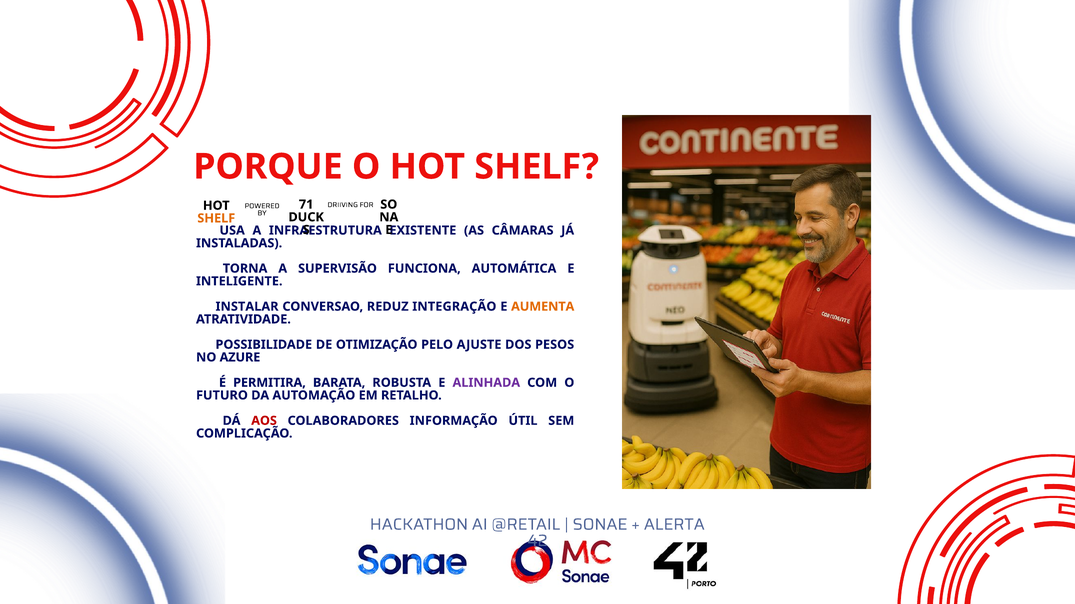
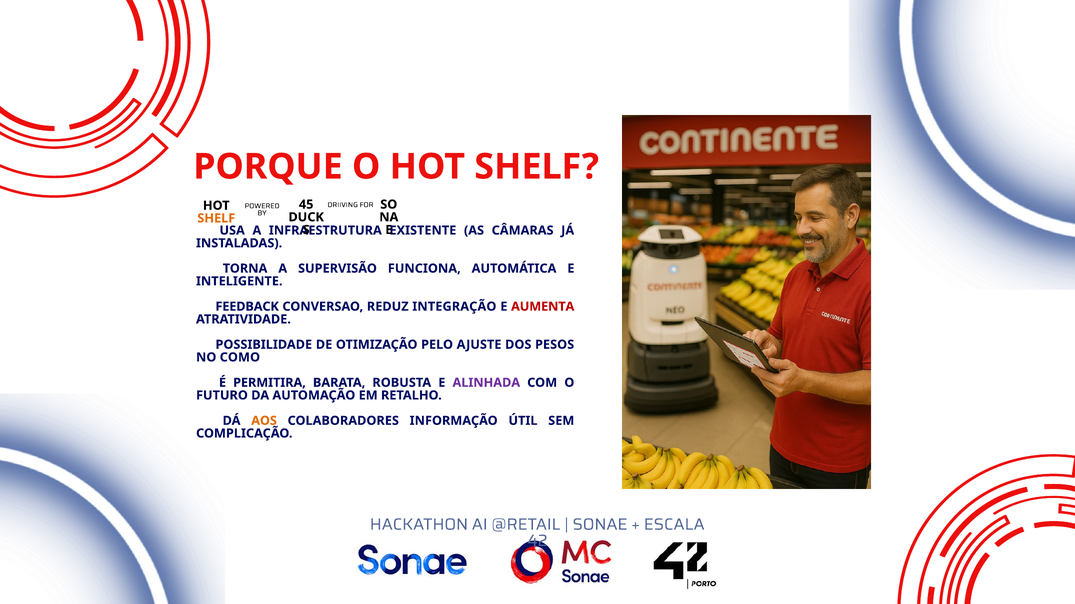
71: 71 -> 45 (306, 205)
INSTALAR: INSTALAR -> FEEDBACK (247, 307)
AUMENTA colour: orange -> red (543, 307)
AZURE: AZURE -> COMO (240, 358)
AOS colour: red -> orange (264, 421)
ALERTA: ALERTA -> ESCALA (674, 525)
